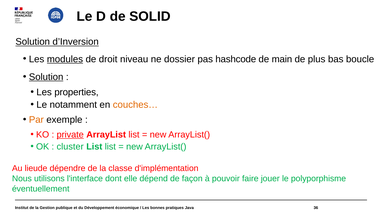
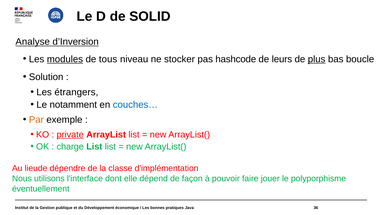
Solution: Solution -> Analyse (33, 42)
droit: droit -> tous (108, 59)
dossier: dossier -> stocker (179, 59)
main: main -> leurs (282, 59)
plus underline: none -> present (317, 59)
Solution underline: present -> none (46, 77)
properties: properties -> étrangers (76, 92)
couches… colour: orange -> blue (135, 105)
cluster: cluster -> charge (70, 146)
